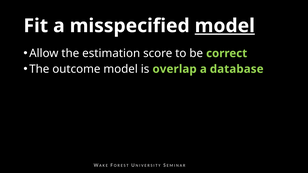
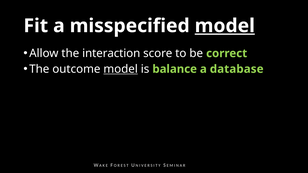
estimation: estimation -> interaction (111, 53)
model underline: none -> present (121, 69)
overlap: overlap -> balance (175, 69)
